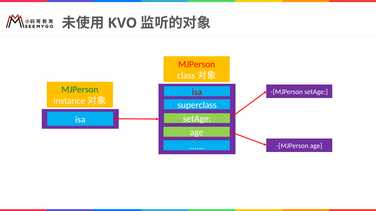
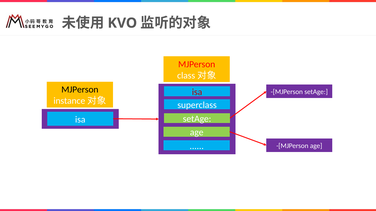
MJPerson colour: green -> black (80, 90)
